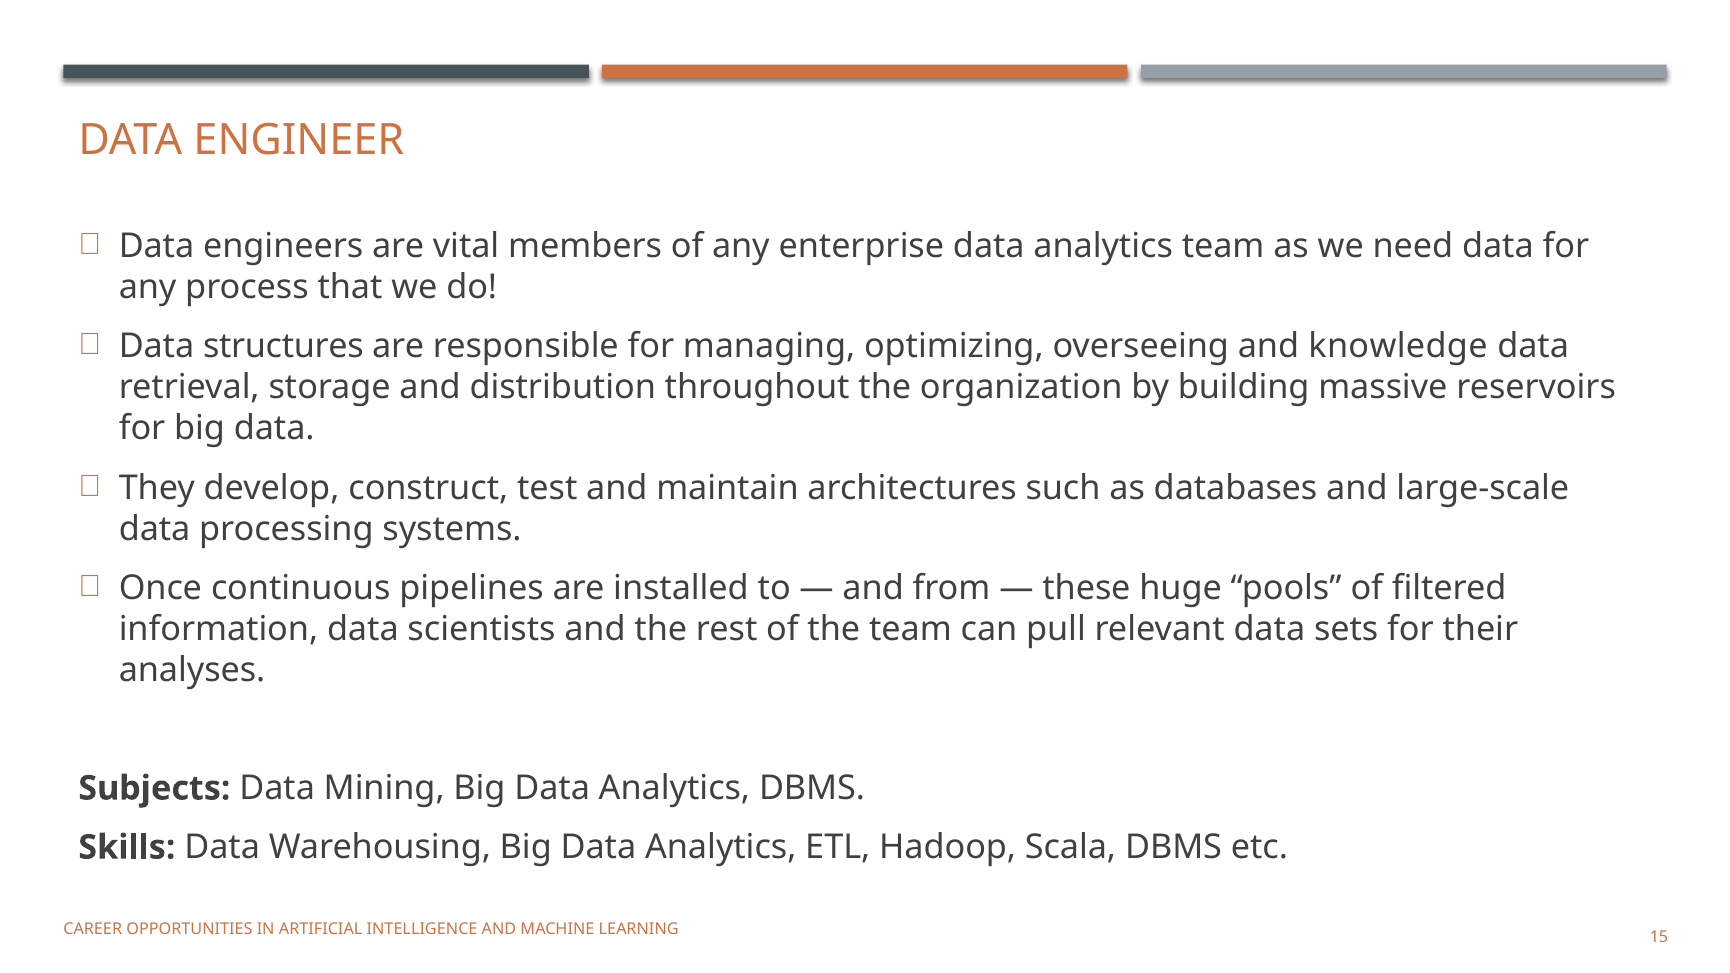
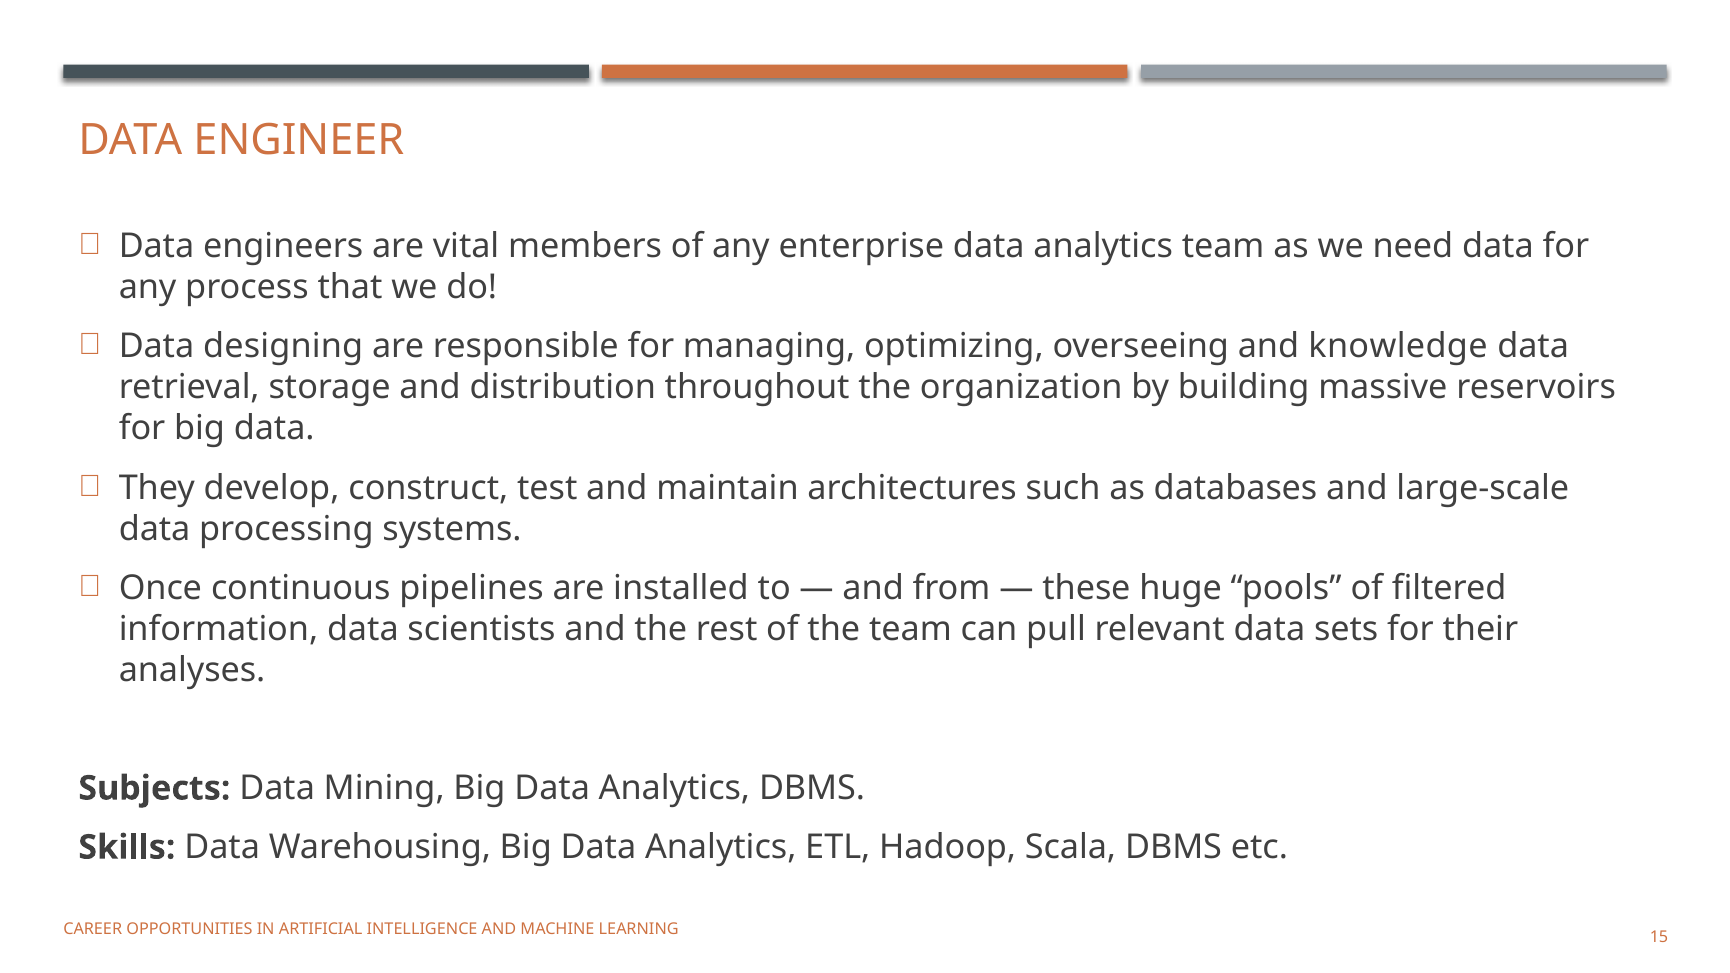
structures: structures -> designing (283, 347)
